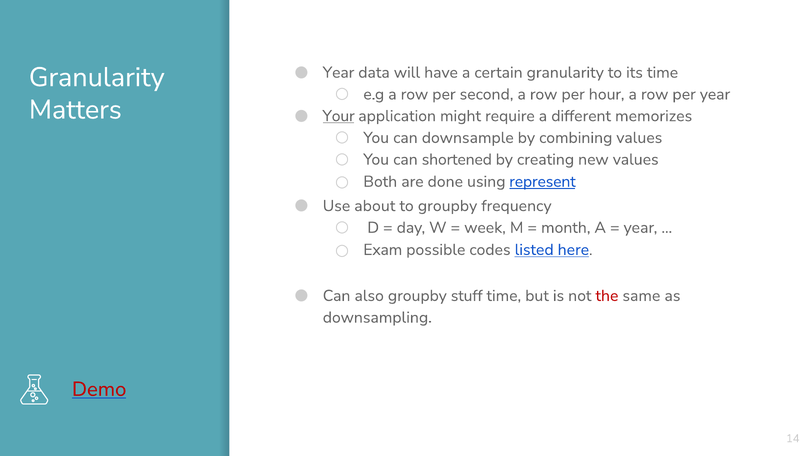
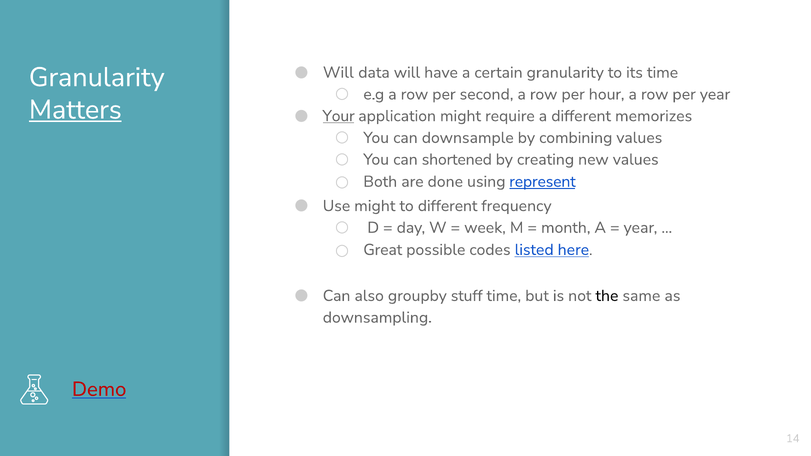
Year: Year -> Will (338, 73)
Matters underline: none -> present (75, 110)
Use about: about -> might (375, 206)
to groupby: groupby -> different (448, 206)
Exam: Exam -> Great (383, 250)
the colour: red -> black (607, 296)
